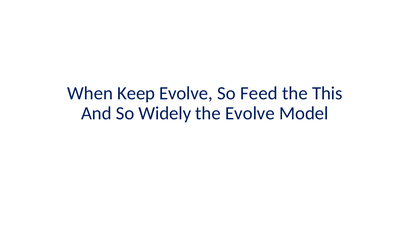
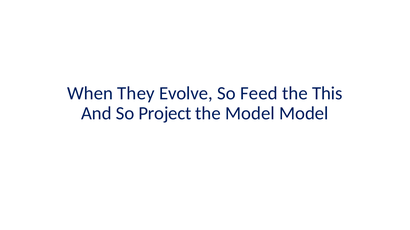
Keep: Keep -> They (136, 93)
Widely: Widely -> Project (165, 114)
the Evolve: Evolve -> Model (250, 114)
